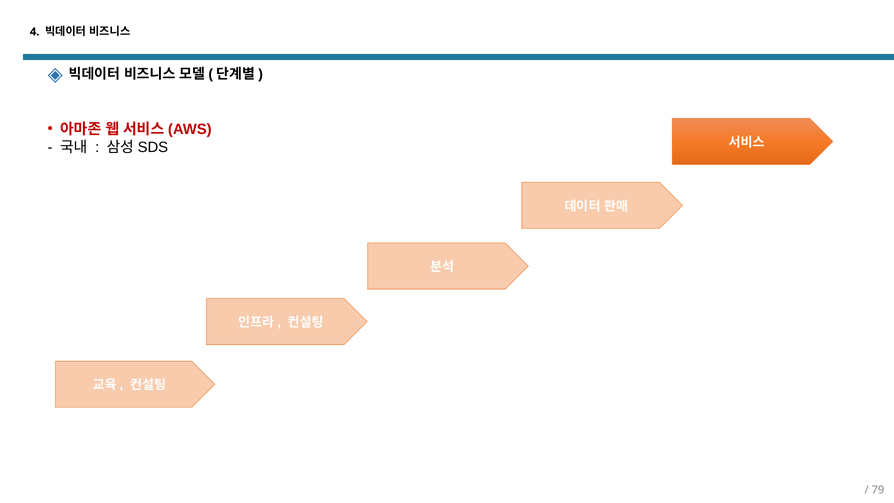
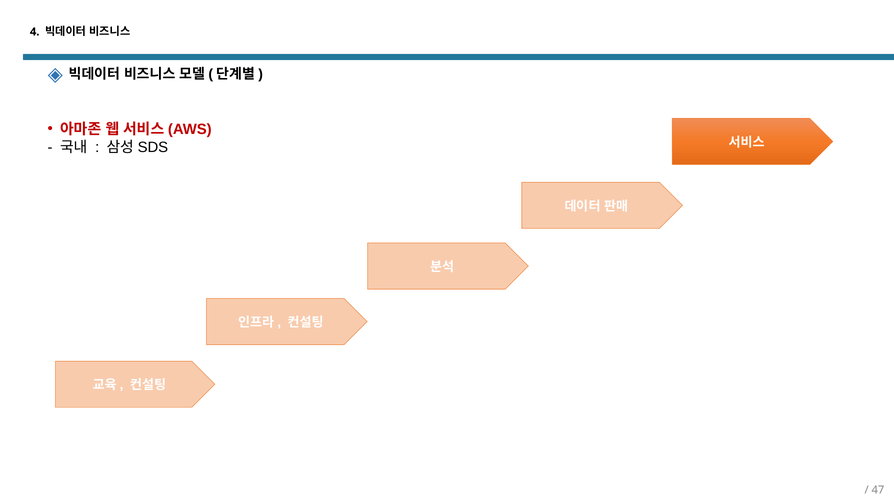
79: 79 -> 47 (878, 490)
